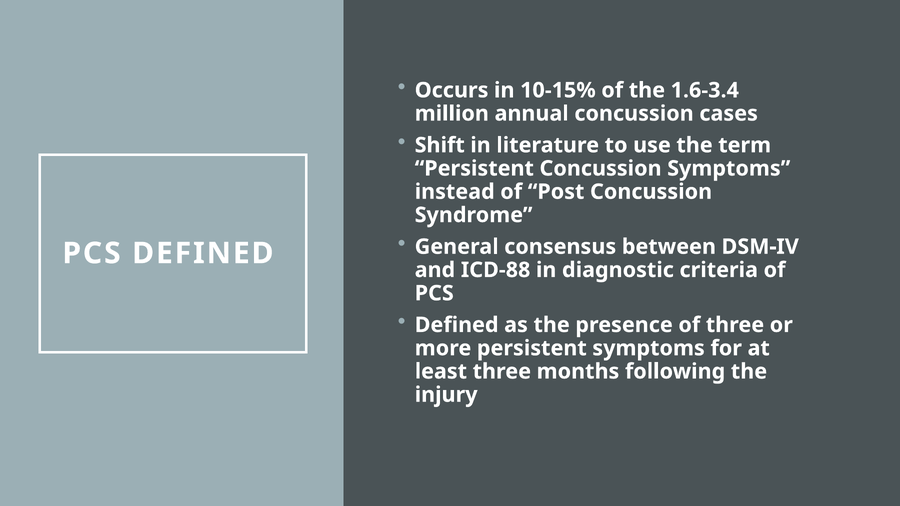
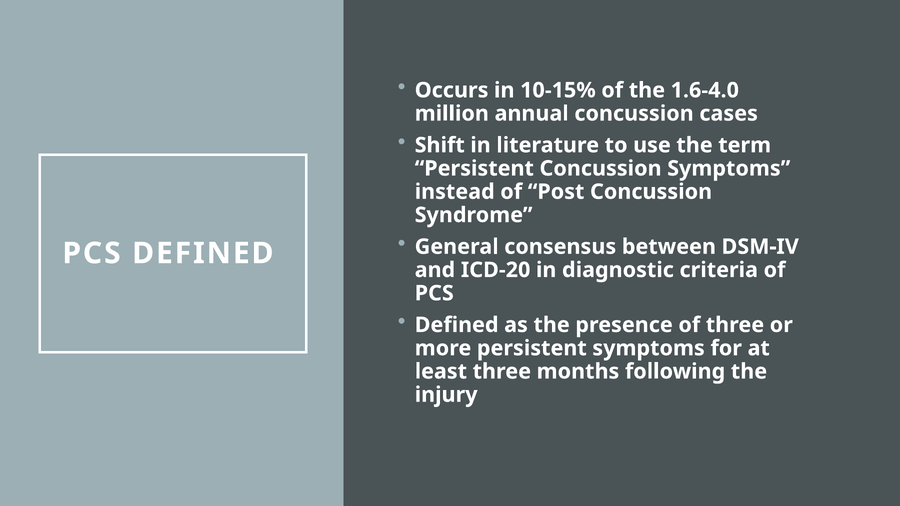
1.6-3.4: 1.6-3.4 -> 1.6-4.0 (705, 90)
ICD-88: ICD-88 -> ICD-20 (496, 270)
